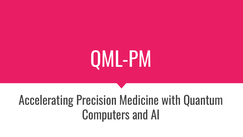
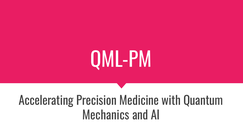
Computers: Computers -> Mechanics (106, 115)
